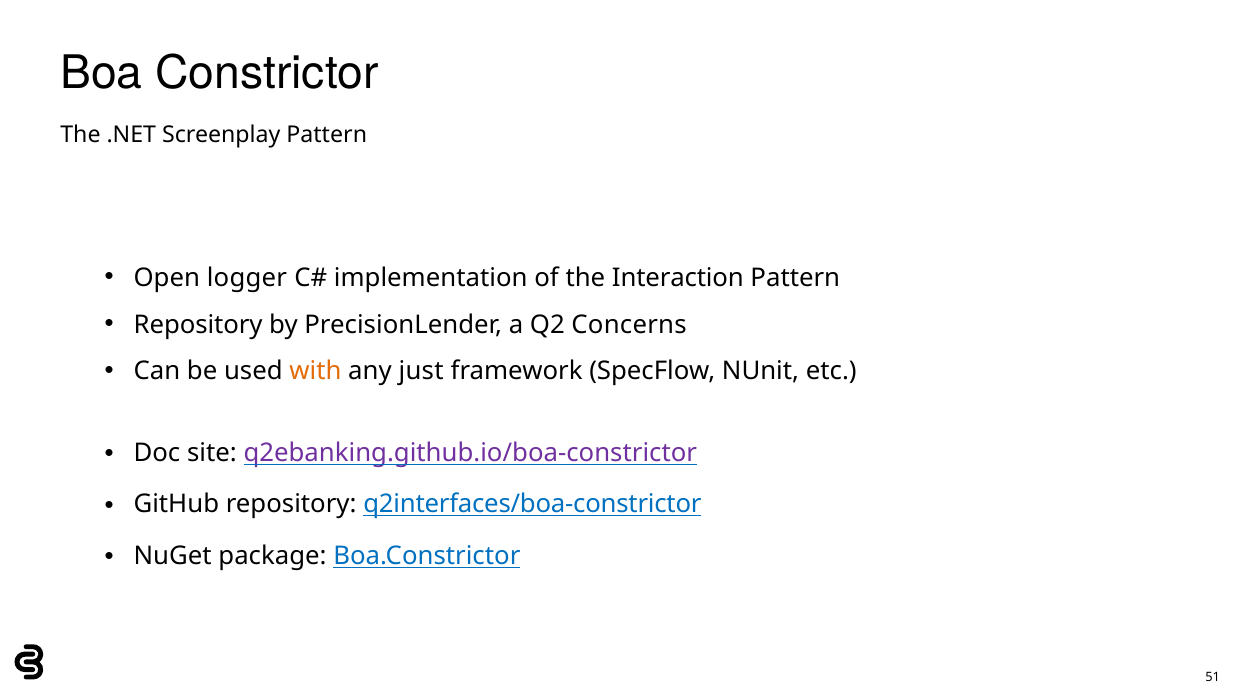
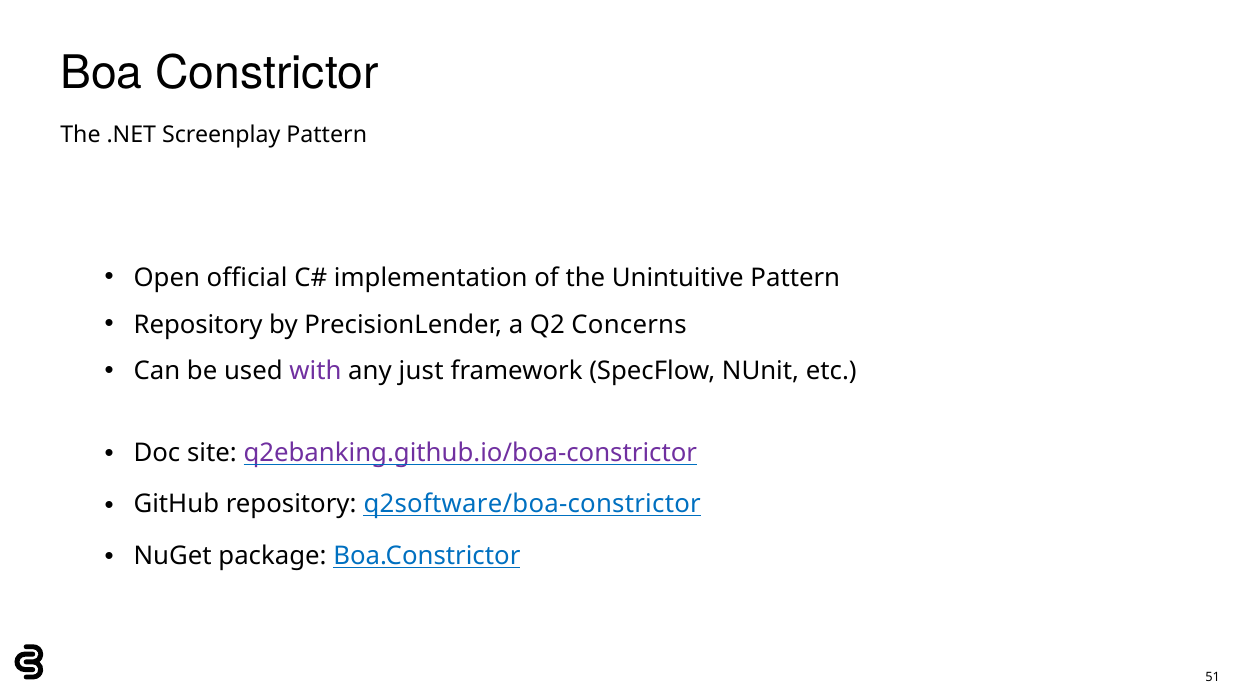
logger: logger -> official (247, 278)
Interaction: Interaction -> Unintuitive (678, 278)
with colour: orange -> purple (315, 372)
q2interfaces/boa-constrictor: q2interfaces/boa-constrictor -> q2software/boa-constrictor (532, 505)
